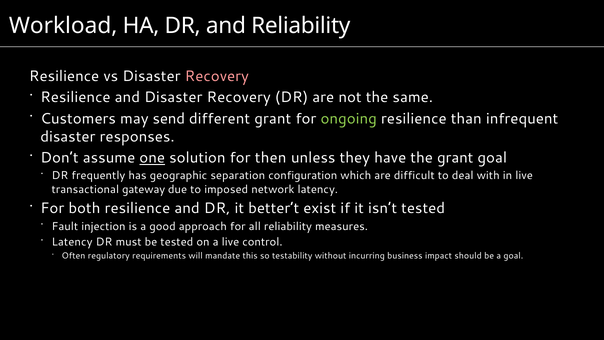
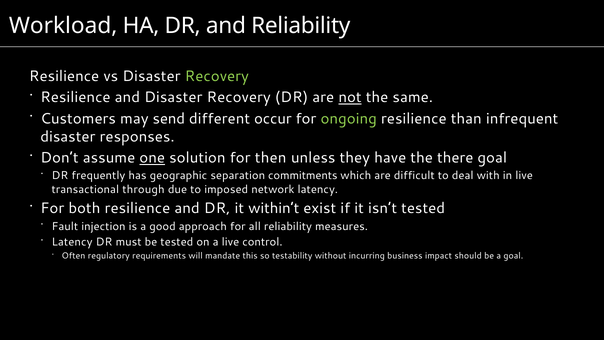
Recovery colour: pink -> light green (217, 76)
not underline: none -> present (350, 97)
different grant: grant -> occur (273, 118)
the grant: grant -> there (455, 158)
configuration: configuration -> commitments (303, 176)
gateway: gateway -> through (143, 189)
better’t: better’t -> within’t (274, 208)
